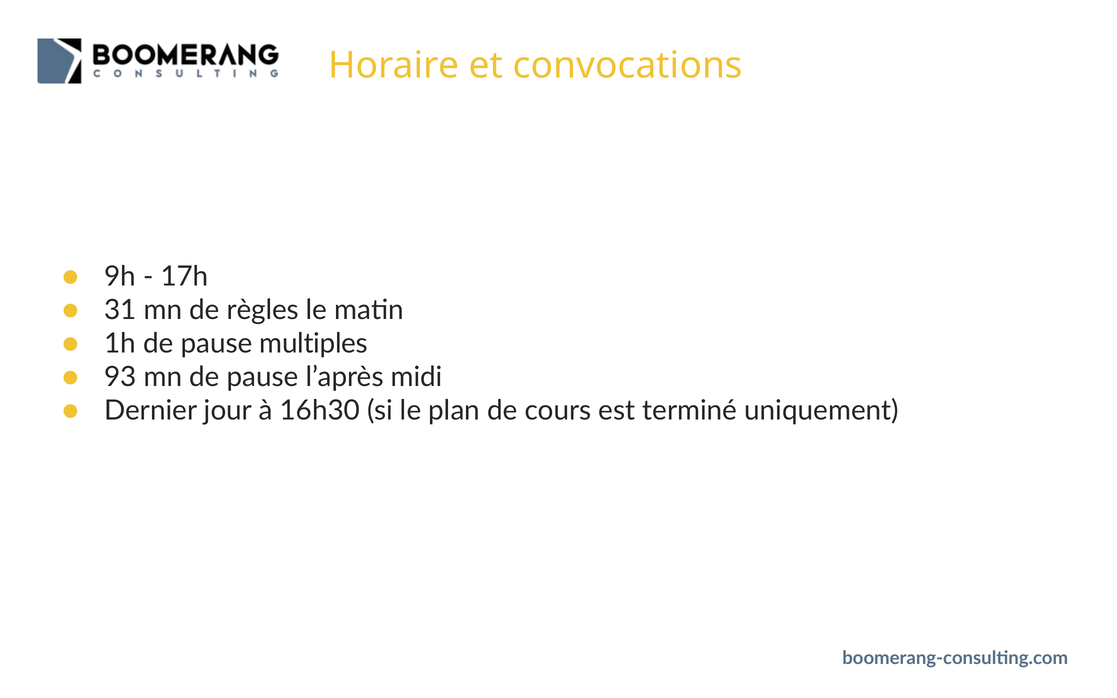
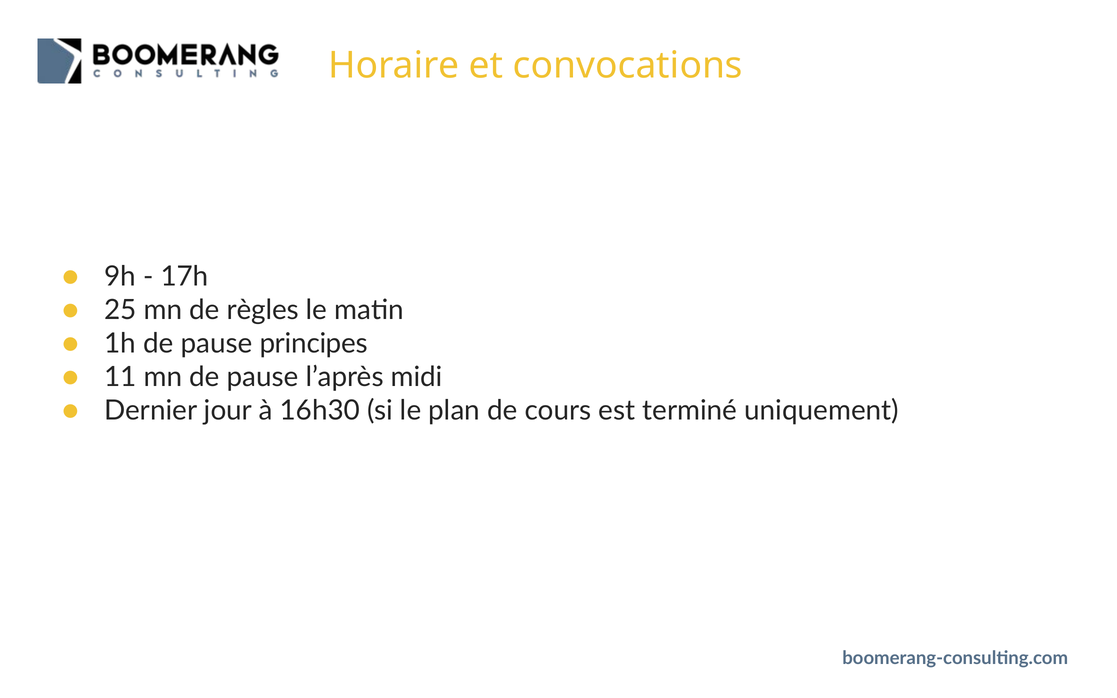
31: 31 -> 25 (120, 310)
multiples: multiples -> principes (314, 344)
93: 93 -> 11 (120, 377)
